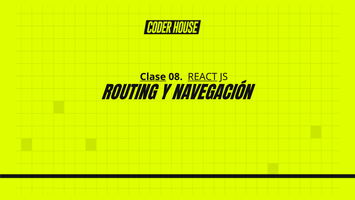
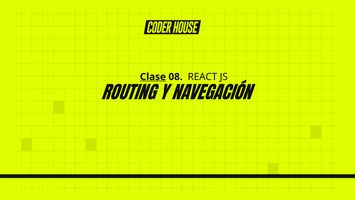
REACT underline: present -> none (202, 77)
